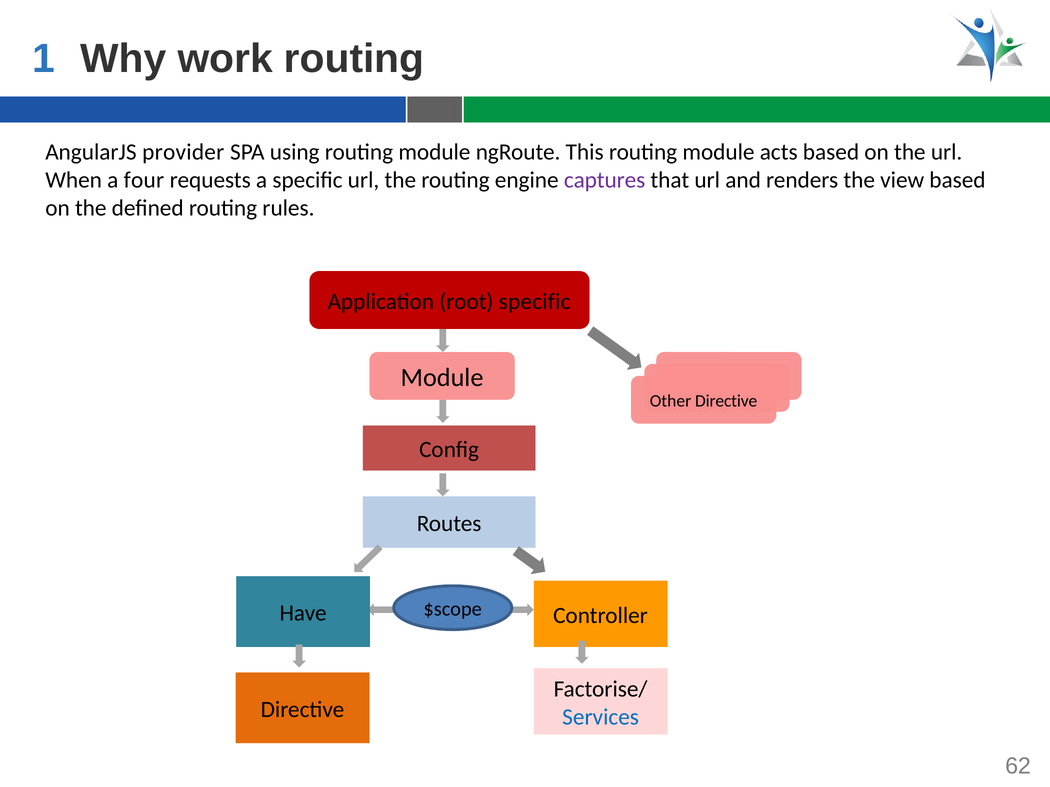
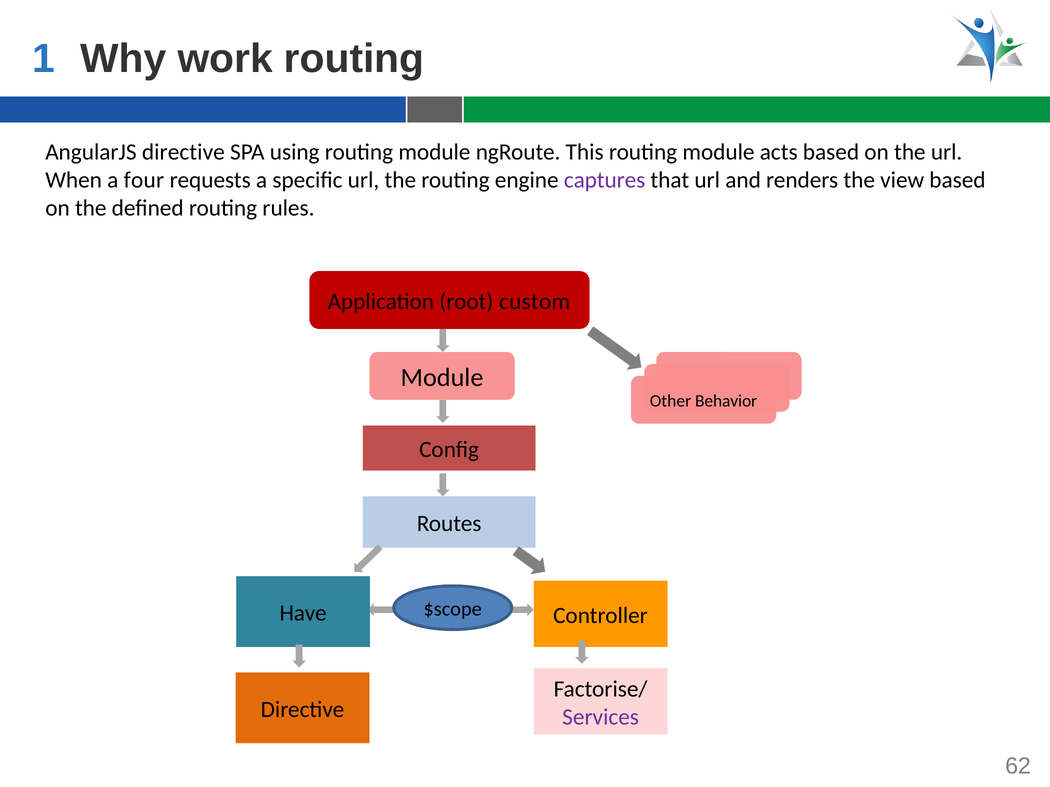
AngularJS provider: provider -> directive (183, 152)
root specific: specific -> custom (535, 302)
Other Directive: Directive -> Behavior (726, 401)
Services colour: blue -> purple (601, 717)
